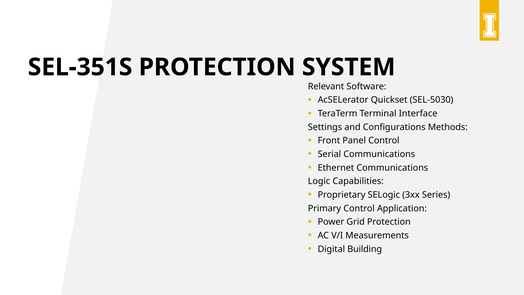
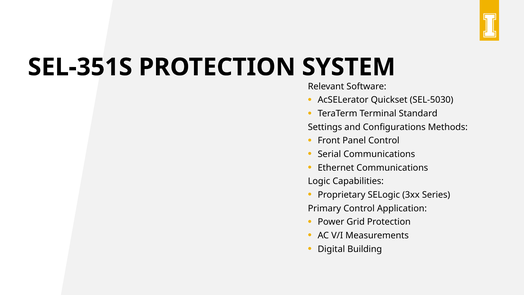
Interface: Interface -> Standard (418, 113)
